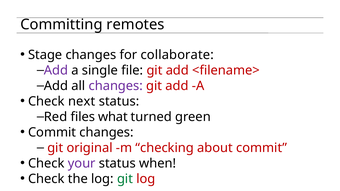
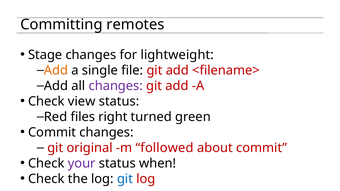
collaborate: collaborate -> lightweight (177, 55)
Add colour: purple -> orange (56, 70)
next: next -> view (82, 101)
what: what -> right (113, 117)
checking: checking -> followed (165, 148)
git colour: green -> blue (125, 179)
